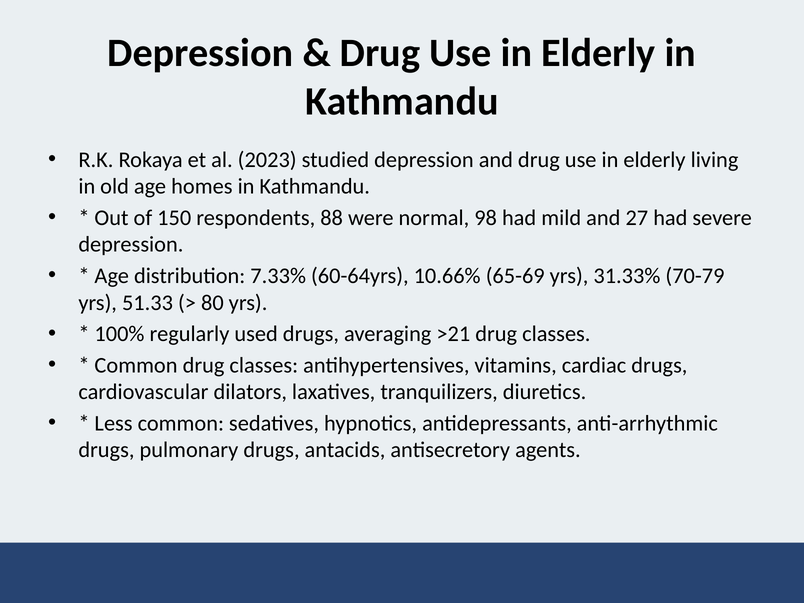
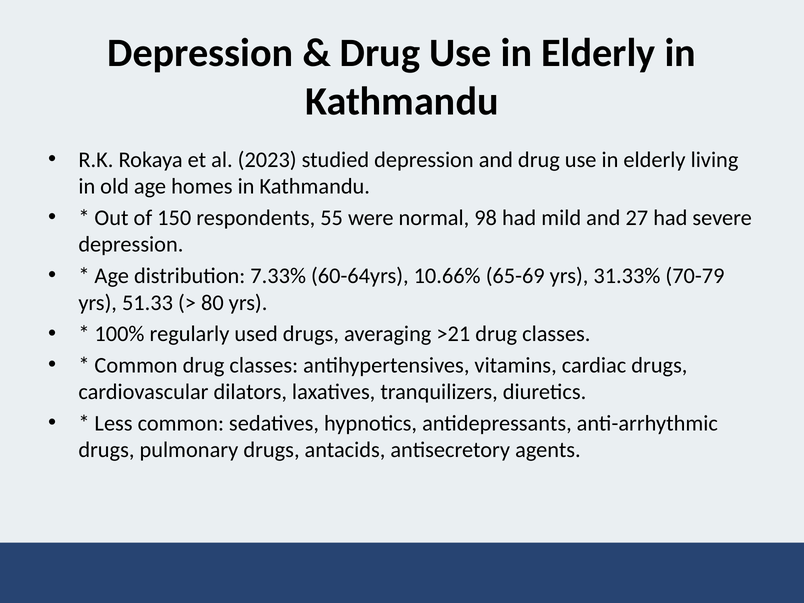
88: 88 -> 55 (332, 218)
